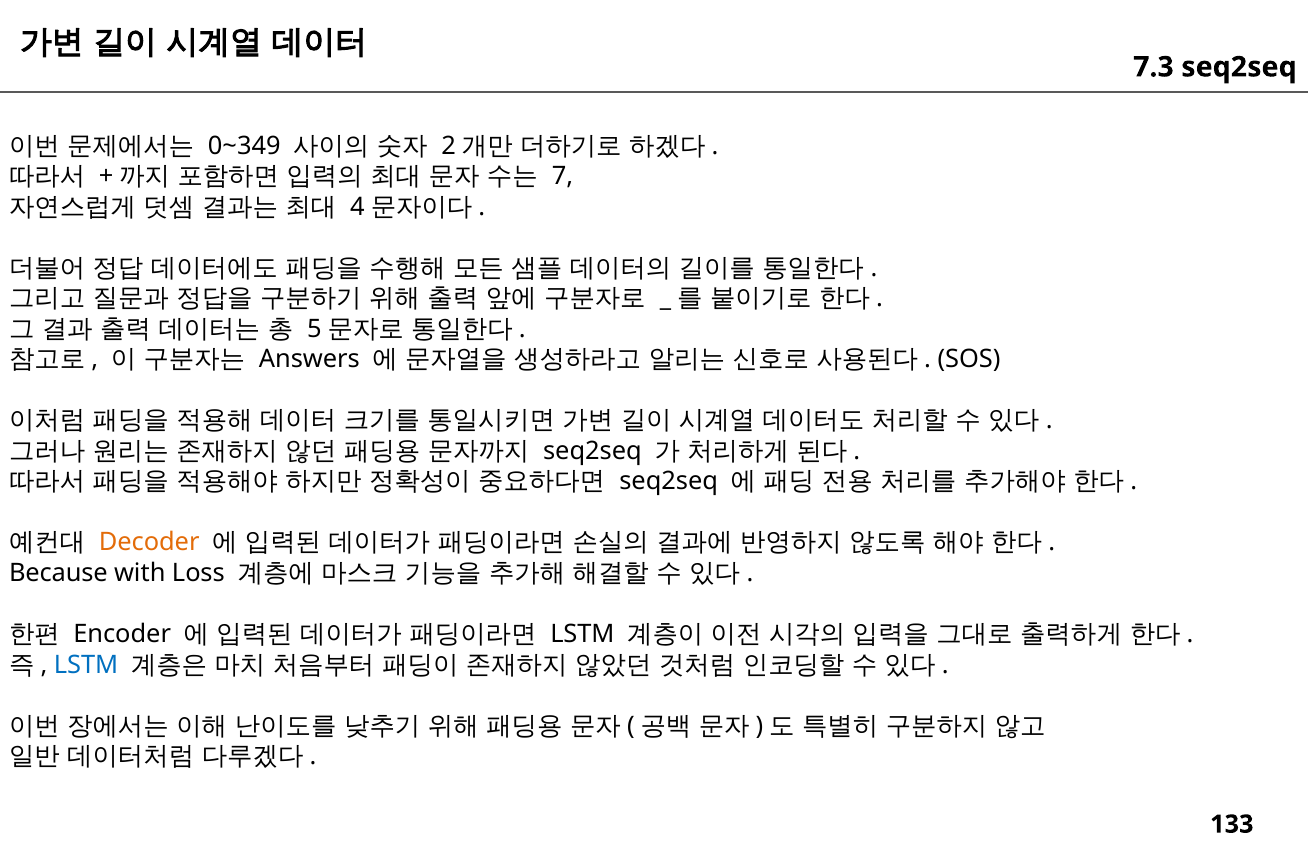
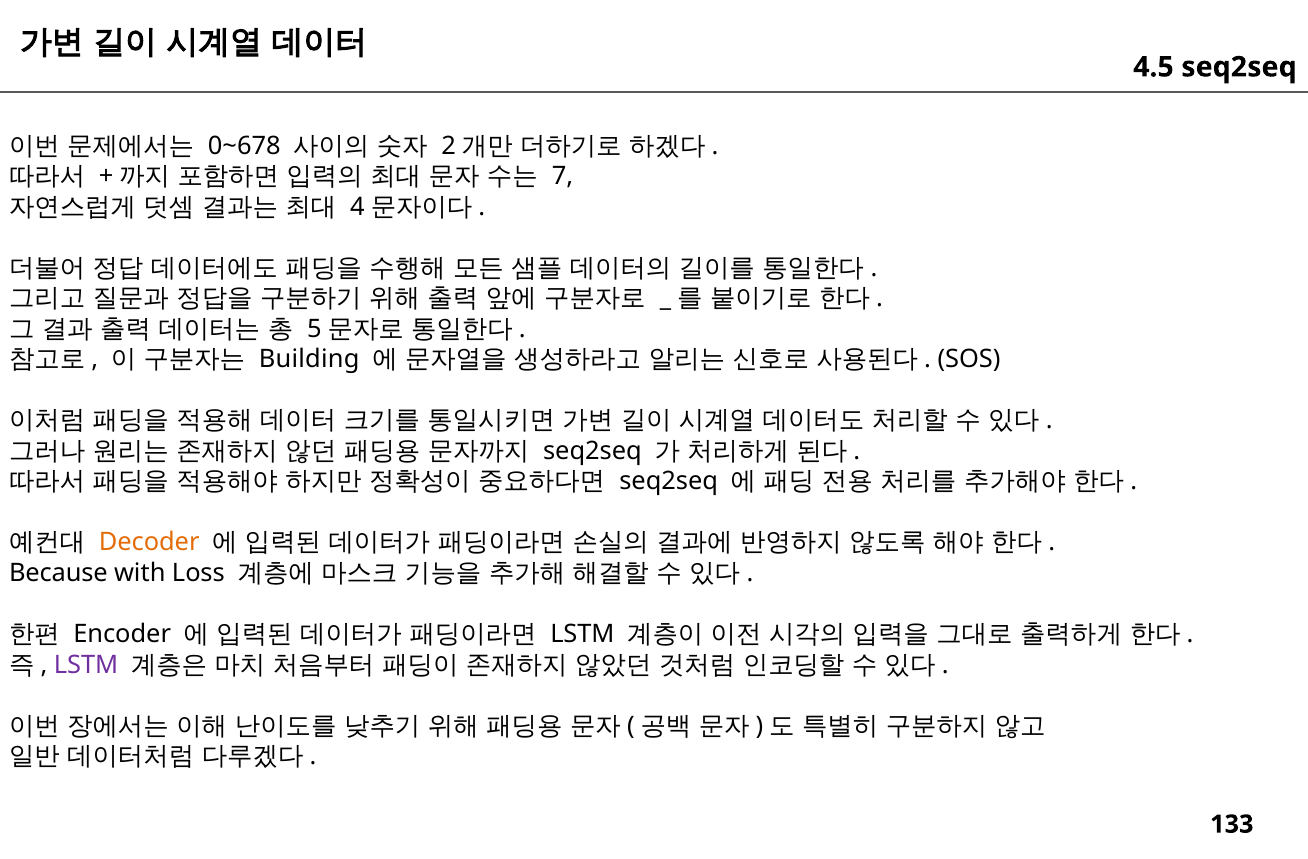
7.3: 7.3 -> 4.5 (1153, 67)
0~349: 0~349 -> 0~678 (244, 146)
Answers: Answers -> Building (309, 359)
LSTM colour: blue -> purple (86, 665)
